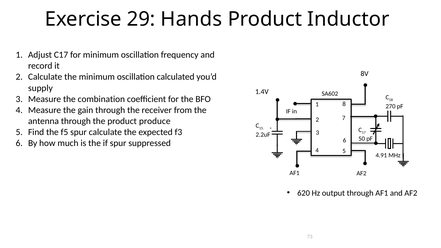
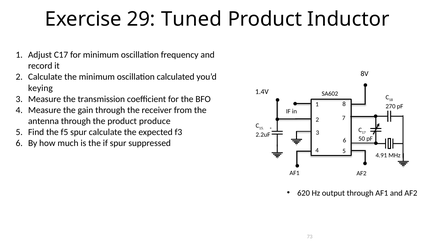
Hands: Hands -> Tuned (191, 19)
supply: supply -> keying (40, 88)
combination: combination -> transmission (101, 99)
